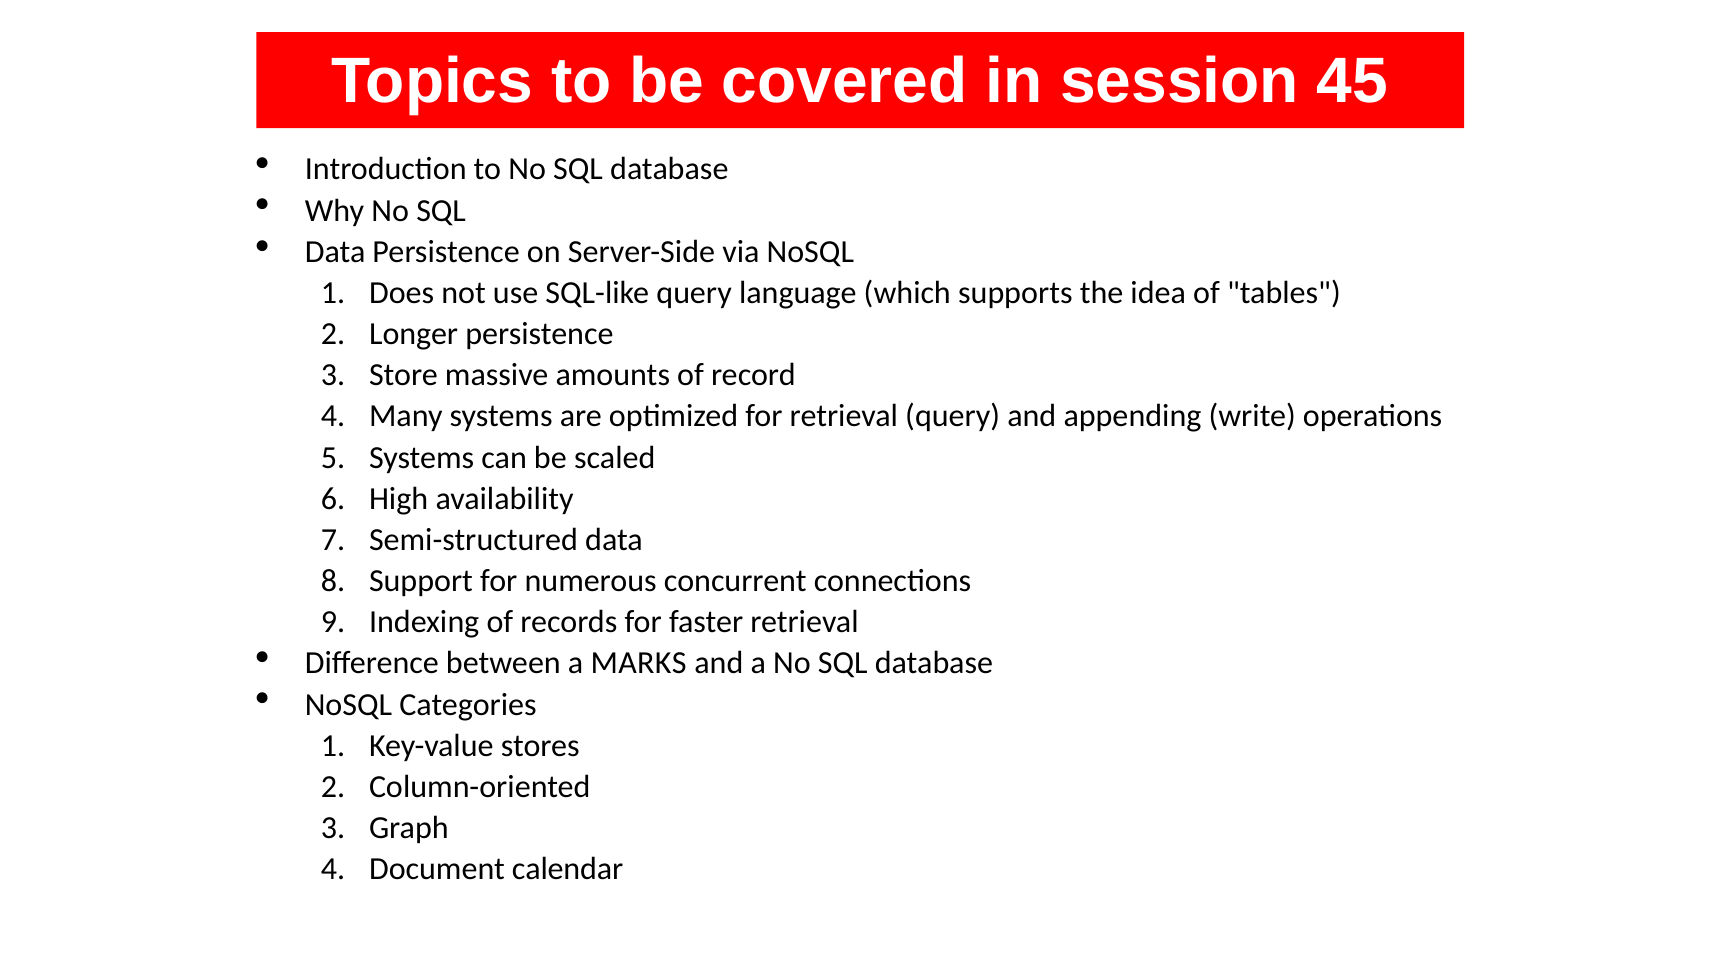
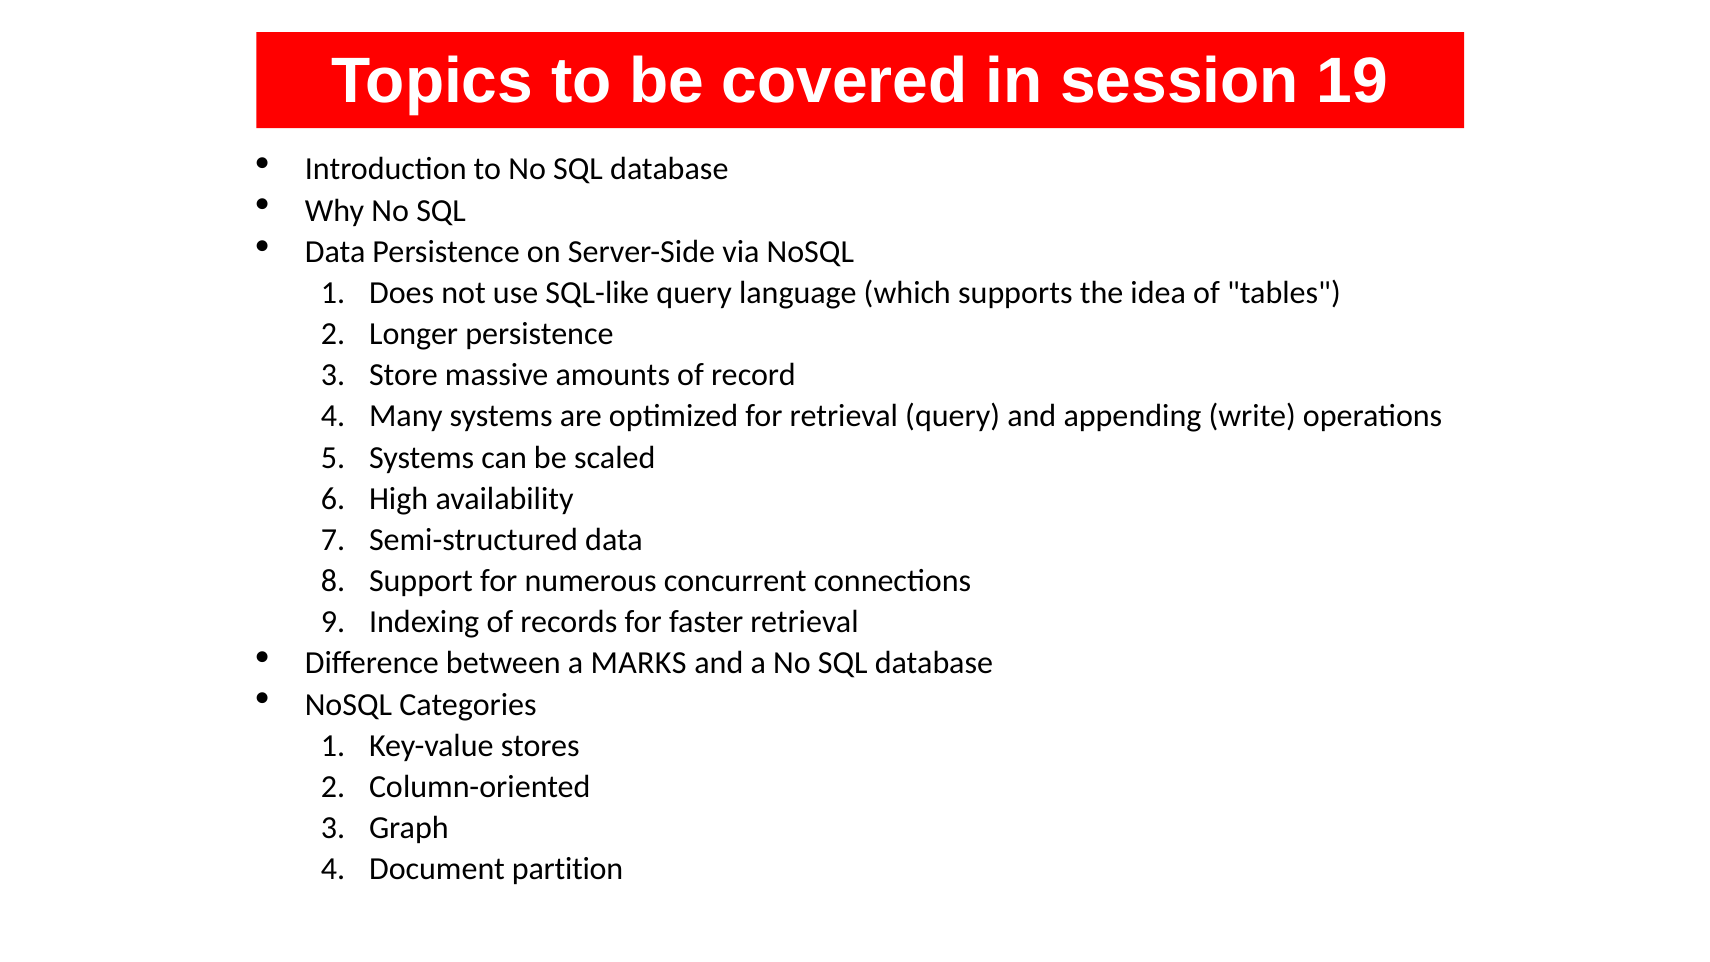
45: 45 -> 19 (1352, 81)
calendar: calendar -> partition (568, 869)
